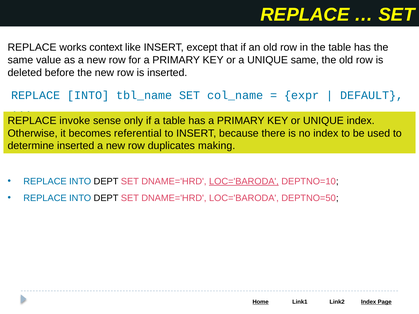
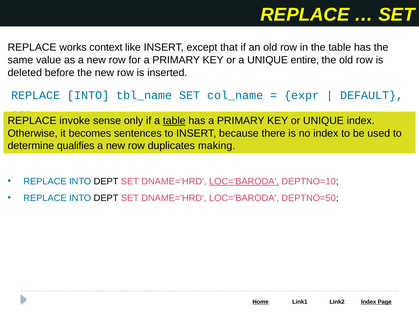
UNIQUE same: same -> entire (305, 60)
table underline: none -> present (174, 121)
referential: referential -> sentences (138, 133)
determine inserted: inserted -> qualifies (76, 146)
